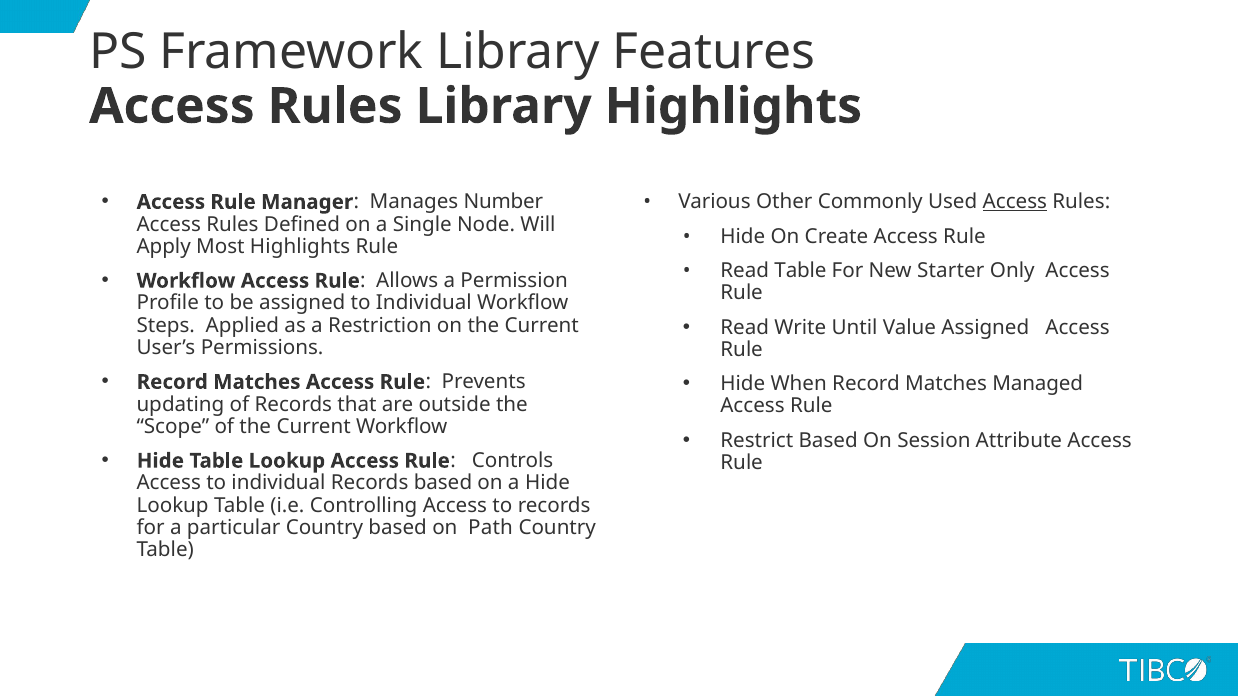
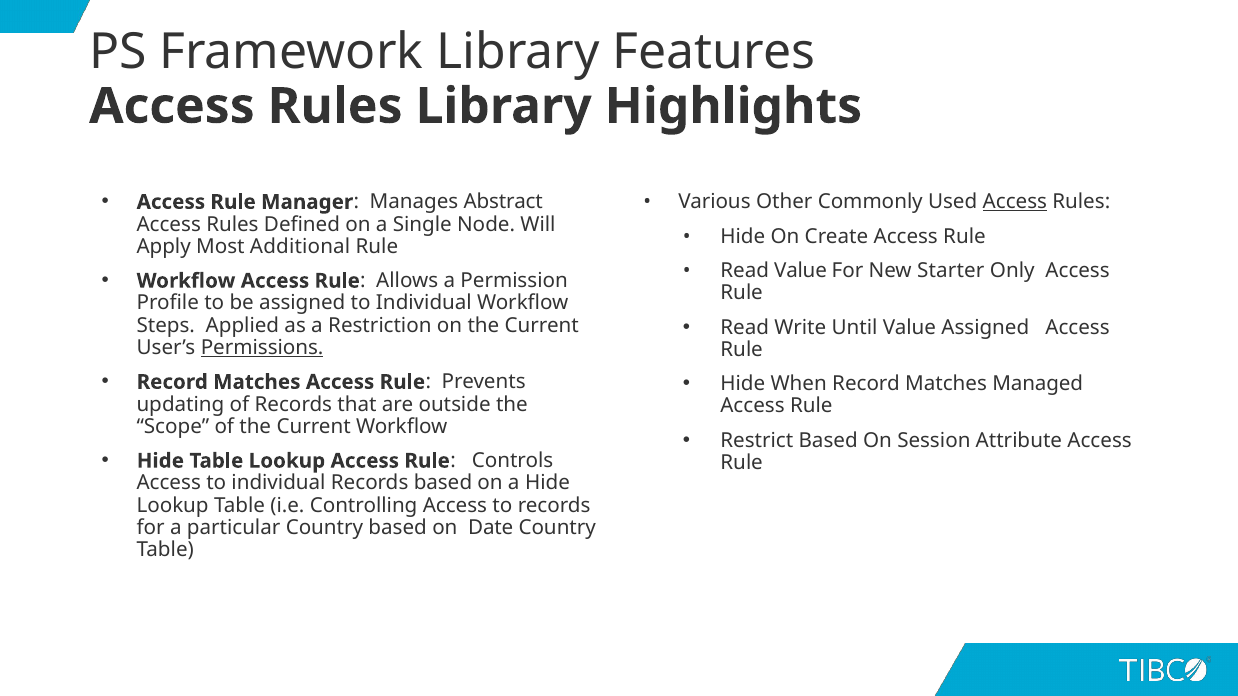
Number: Number -> Abstract (503, 202)
Most Highlights: Highlights -> Additional (300, 247)
Read Table: Table -> Value (800, 271)
Permissions underline: none -> present (262, 348)
Path: Path -> Date (491, 528)
